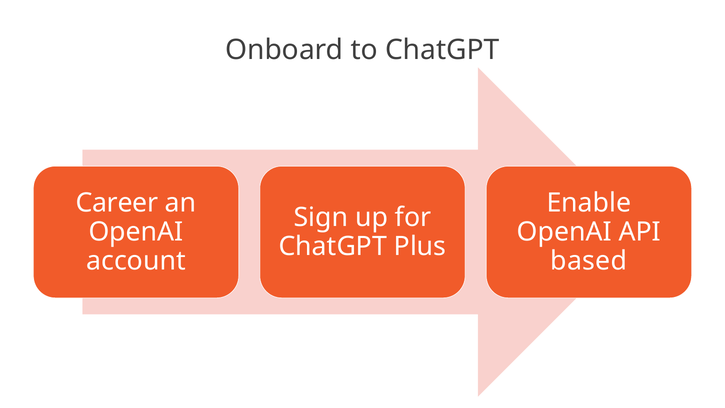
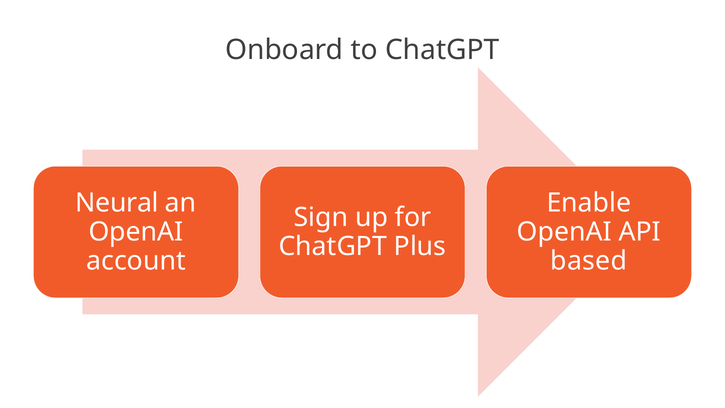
Career: Career -> Neural (117, 203)
